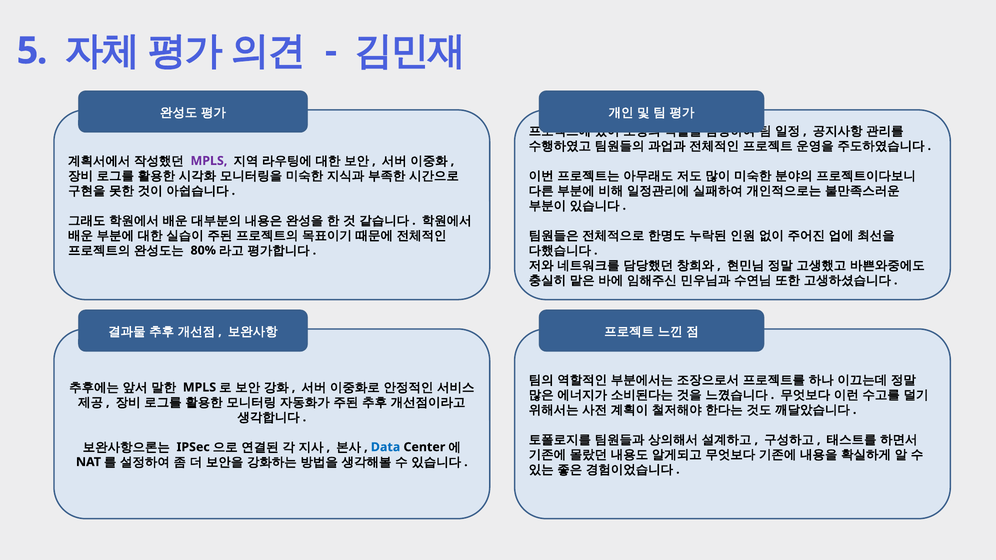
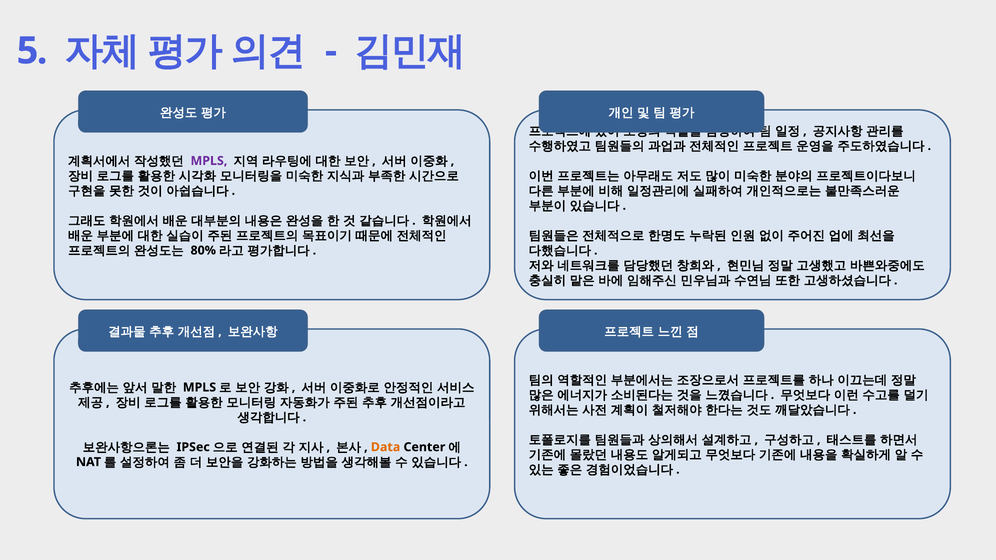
Data colour: blue -> orange (386, 447)
